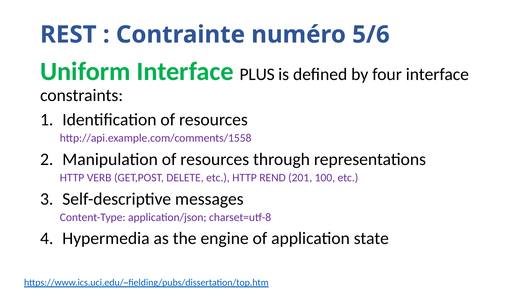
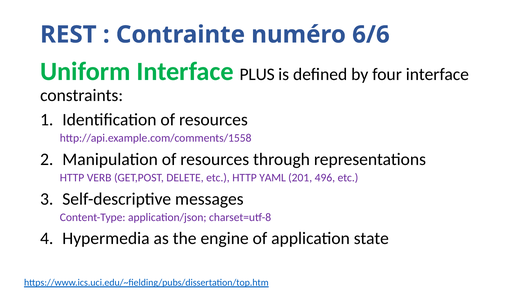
5/6: 5/6 -> 6/6 (371, 35)
REND: REND -> YAML (273, 178)
100: 100 -> 496 (325, 178)
